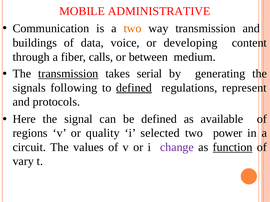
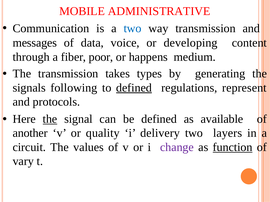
two colour: orange -> blue (133, 29)
buildings: buildings -> messages (35, 43)
calls: calls -> poor (101, 57)
between: between -> happens (148, 57)
transmission underline: present -> none (68, 74)
serial: serial -> types (149, 74)
the underline: none -> present (50, 119)
regions: regions -> another (30, 133)
selected: selected -> delivery (160, 133)
power: power -> layers (228, 133)
